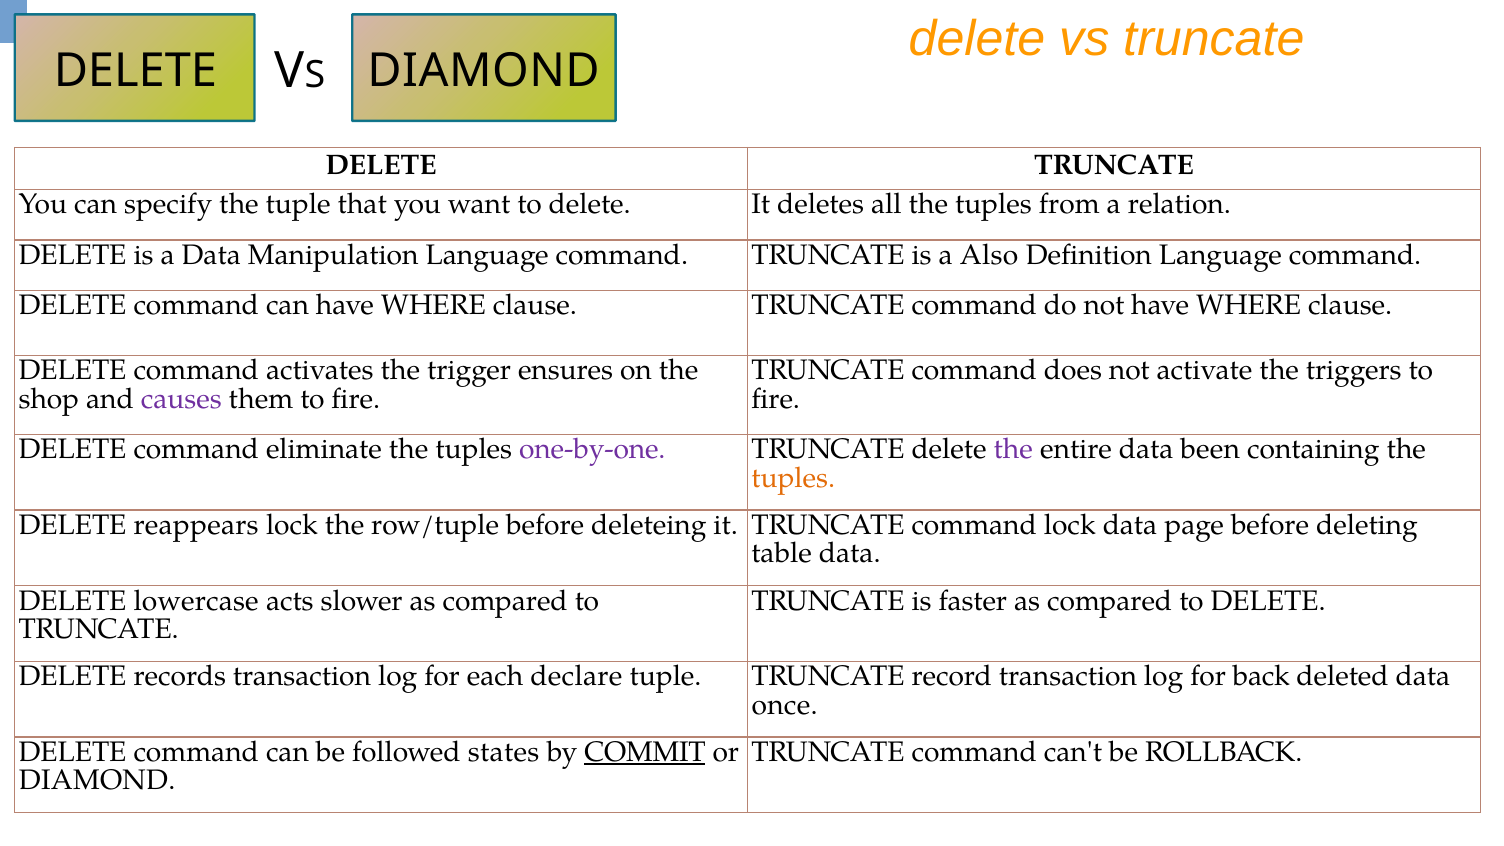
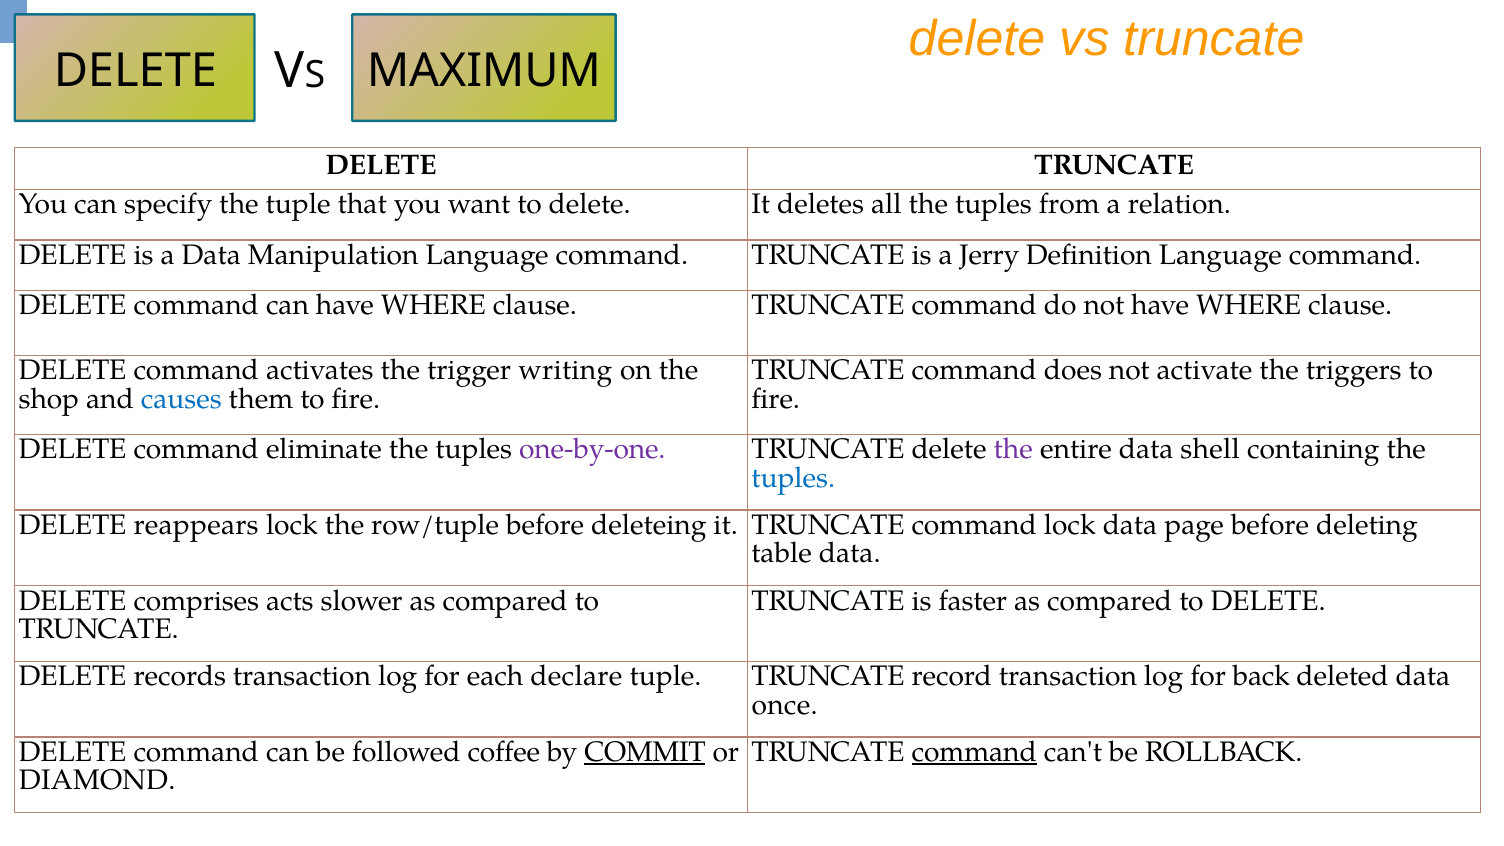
DELETE DIAMOND: DIAMOND -> MAXIMUM (484, 71)
Also: Also -> Jerry (989, 255)
ensures: ensures -> writing (565, 371)
causes colour: purple -> blue (181, 399)
been: been -> shell (1210, 450)
tuples colour: orange -> blue (793, 478)
lowercase: lowercase -> comprises (196, 601)
states: states -> coffee (504, 752)
command underline: none -> present (974, 752)
